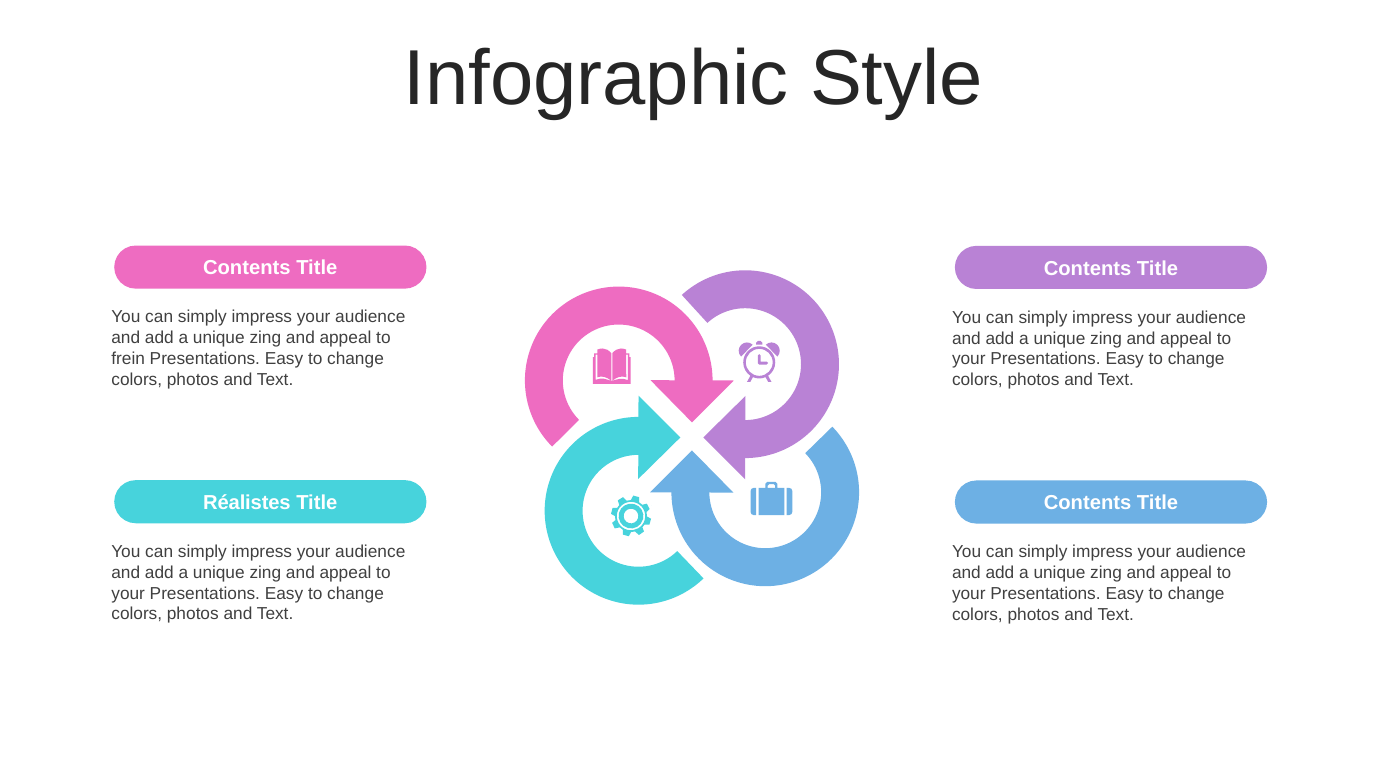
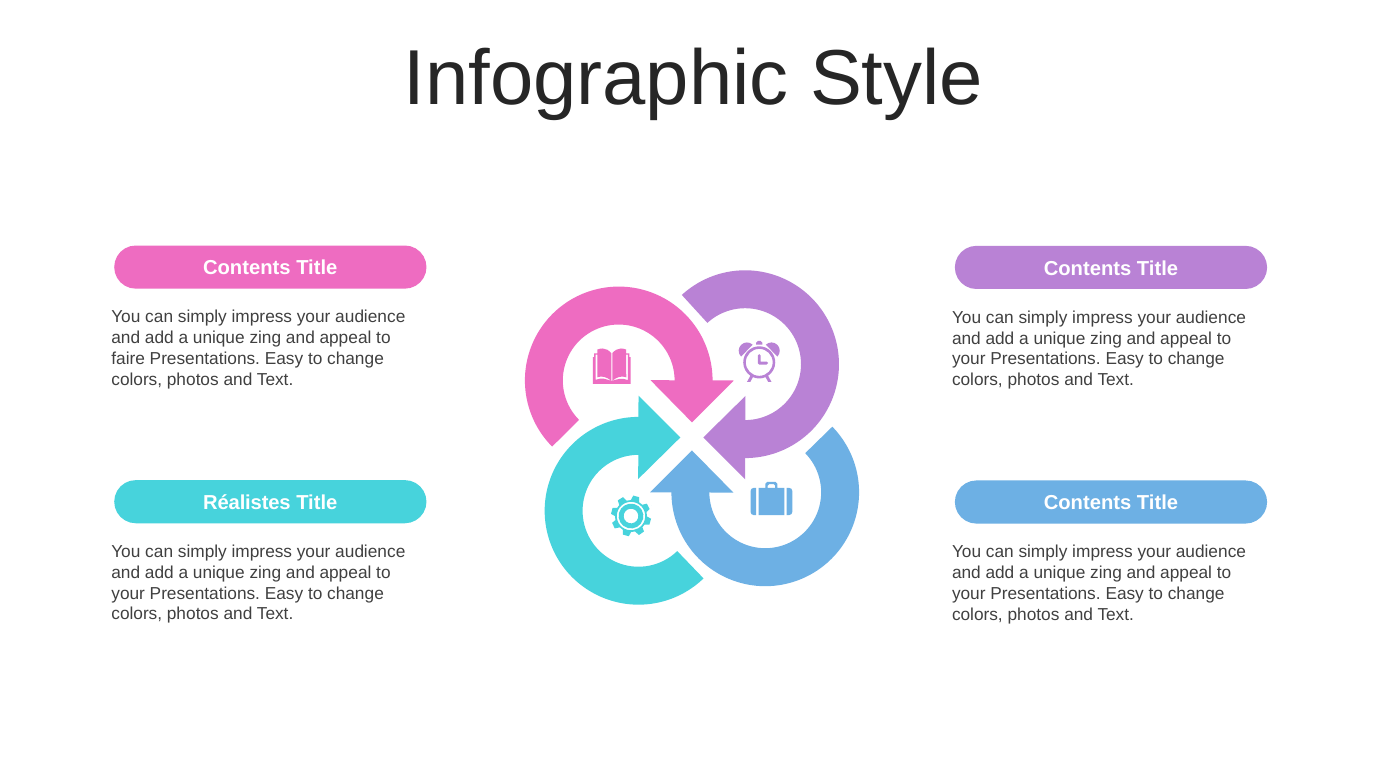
frein: frein -> faire (128, 359)
